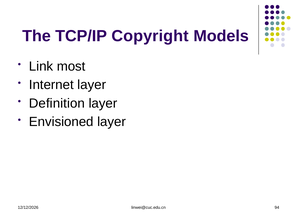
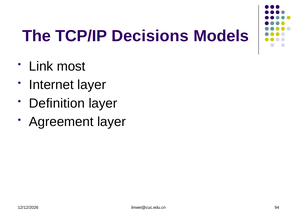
Copyright: Copyright -> Decisions (150, 36)
Envisioned: Envisioned -> Agreement (61, 122)
